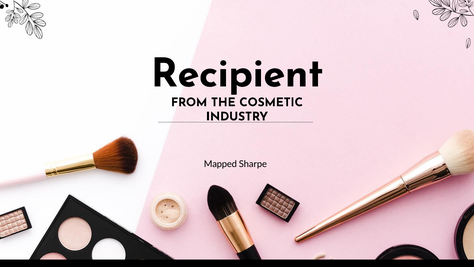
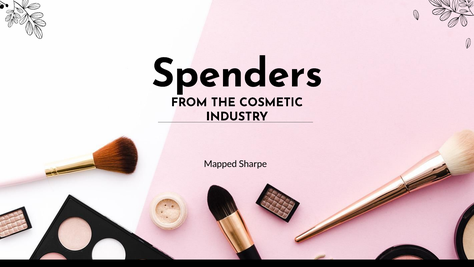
Recipient: Recipient -> Spenders (237, 73)
